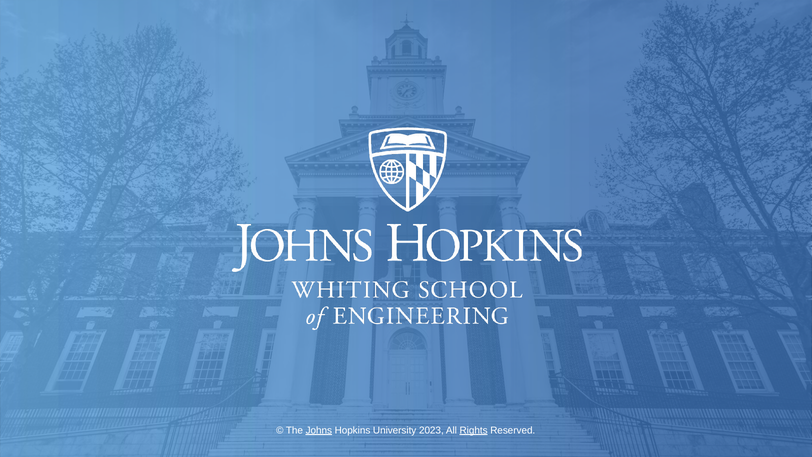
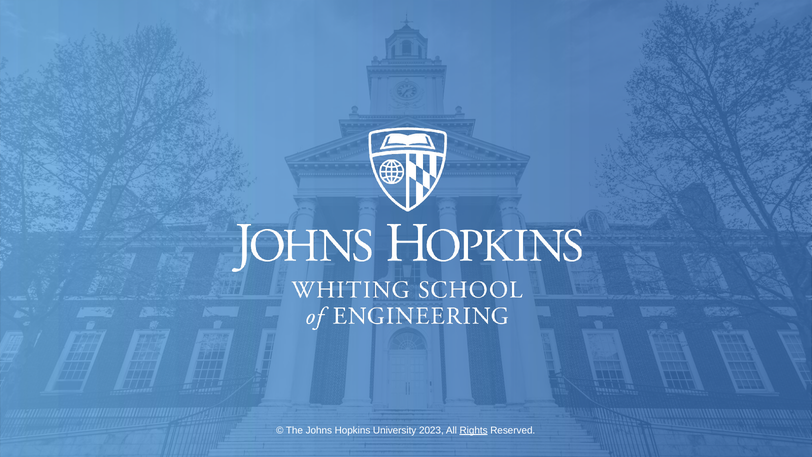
Johns underline: present -> none (319, 430)
